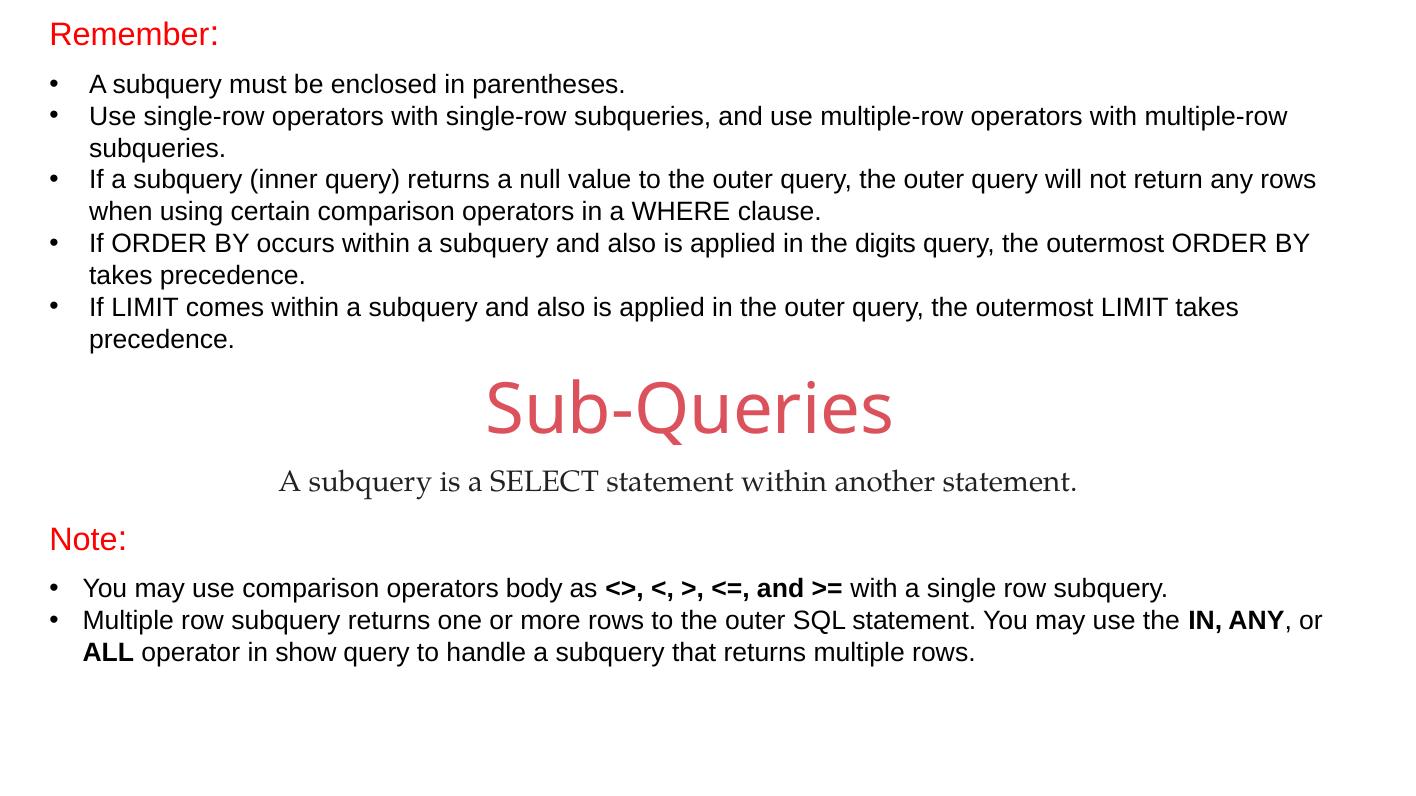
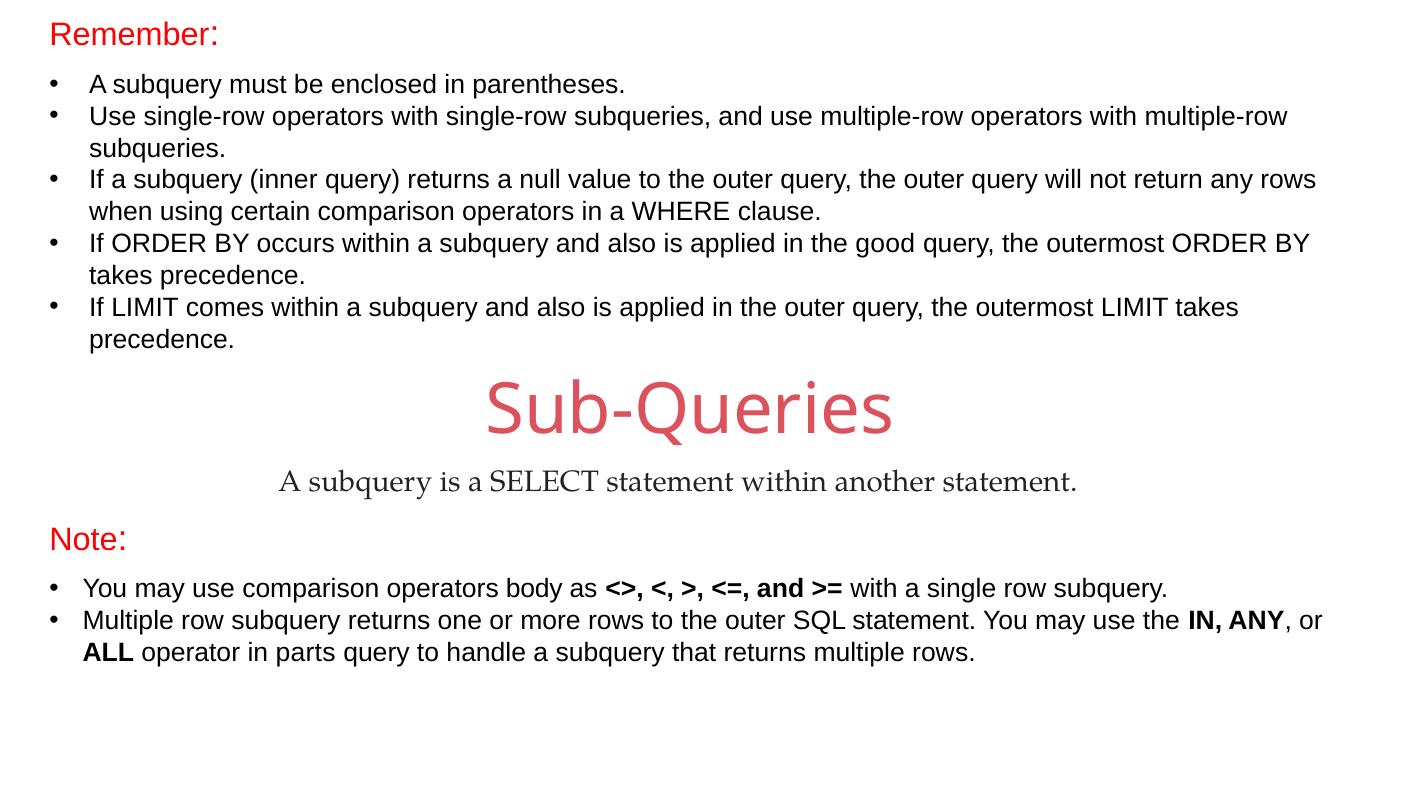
digits: digits -> good (885, 244)
show: show -> parts (306, 653)
